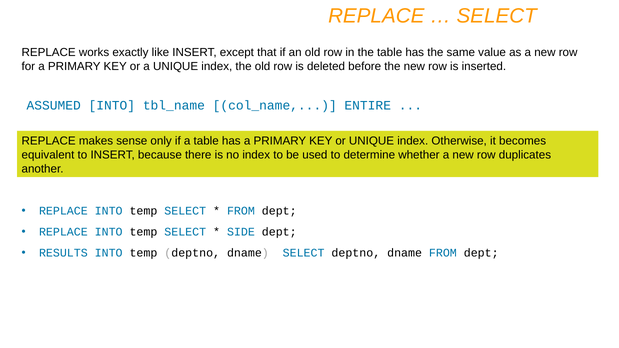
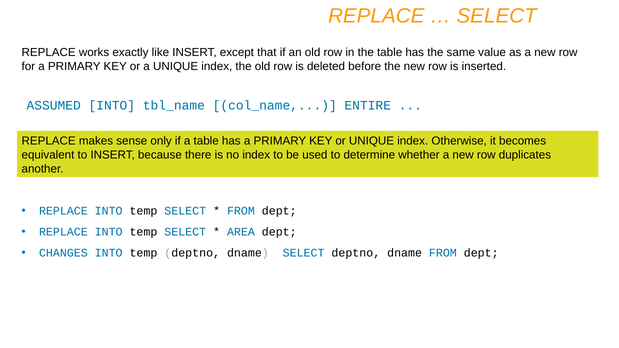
SIDE: SIDE -> AREA (241, 232)
RESULTS: RESULTS -> CHANGES (63, 253)
